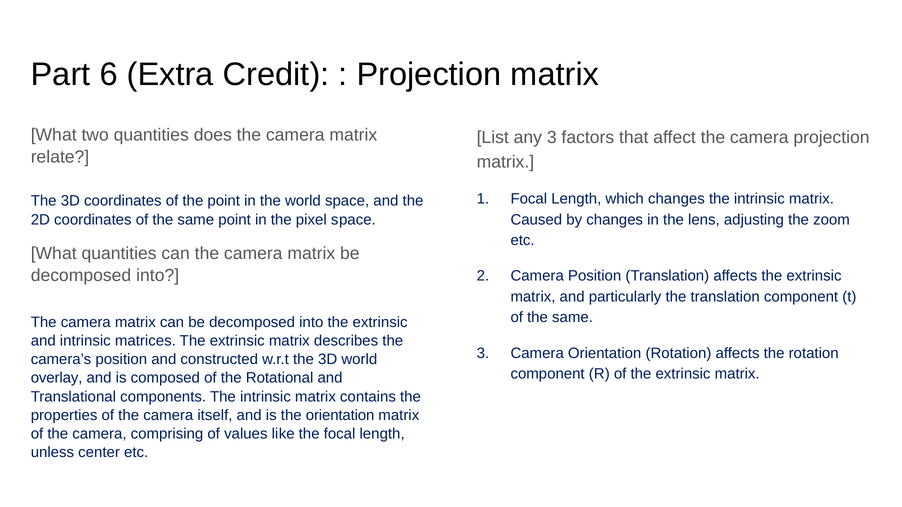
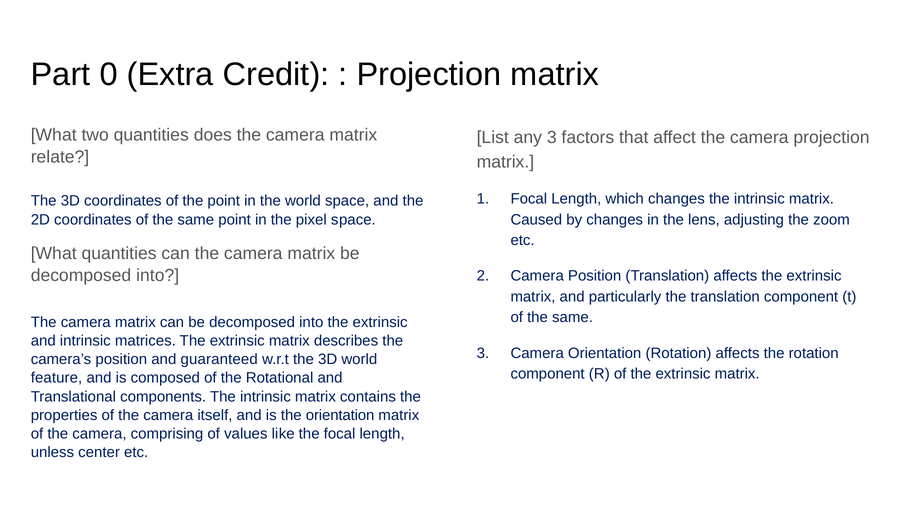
6: 6 -> 0 (109, 75)
constructed: constructed -> guaranteed (219, 360)
overlay: overlay -> feature (57, 378)
